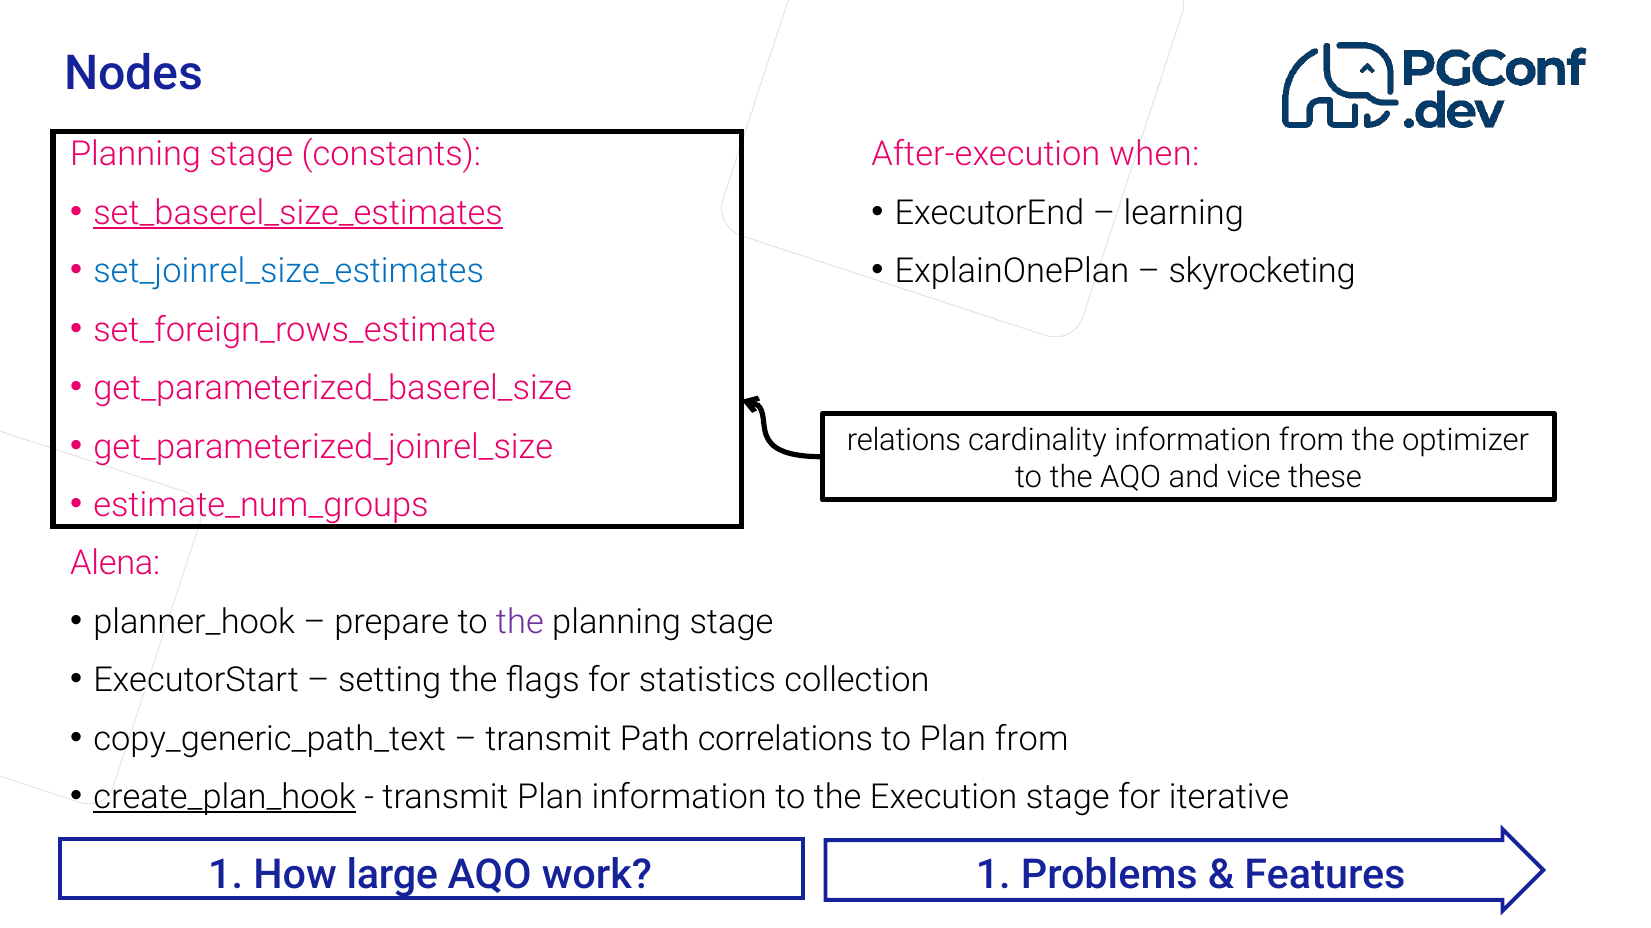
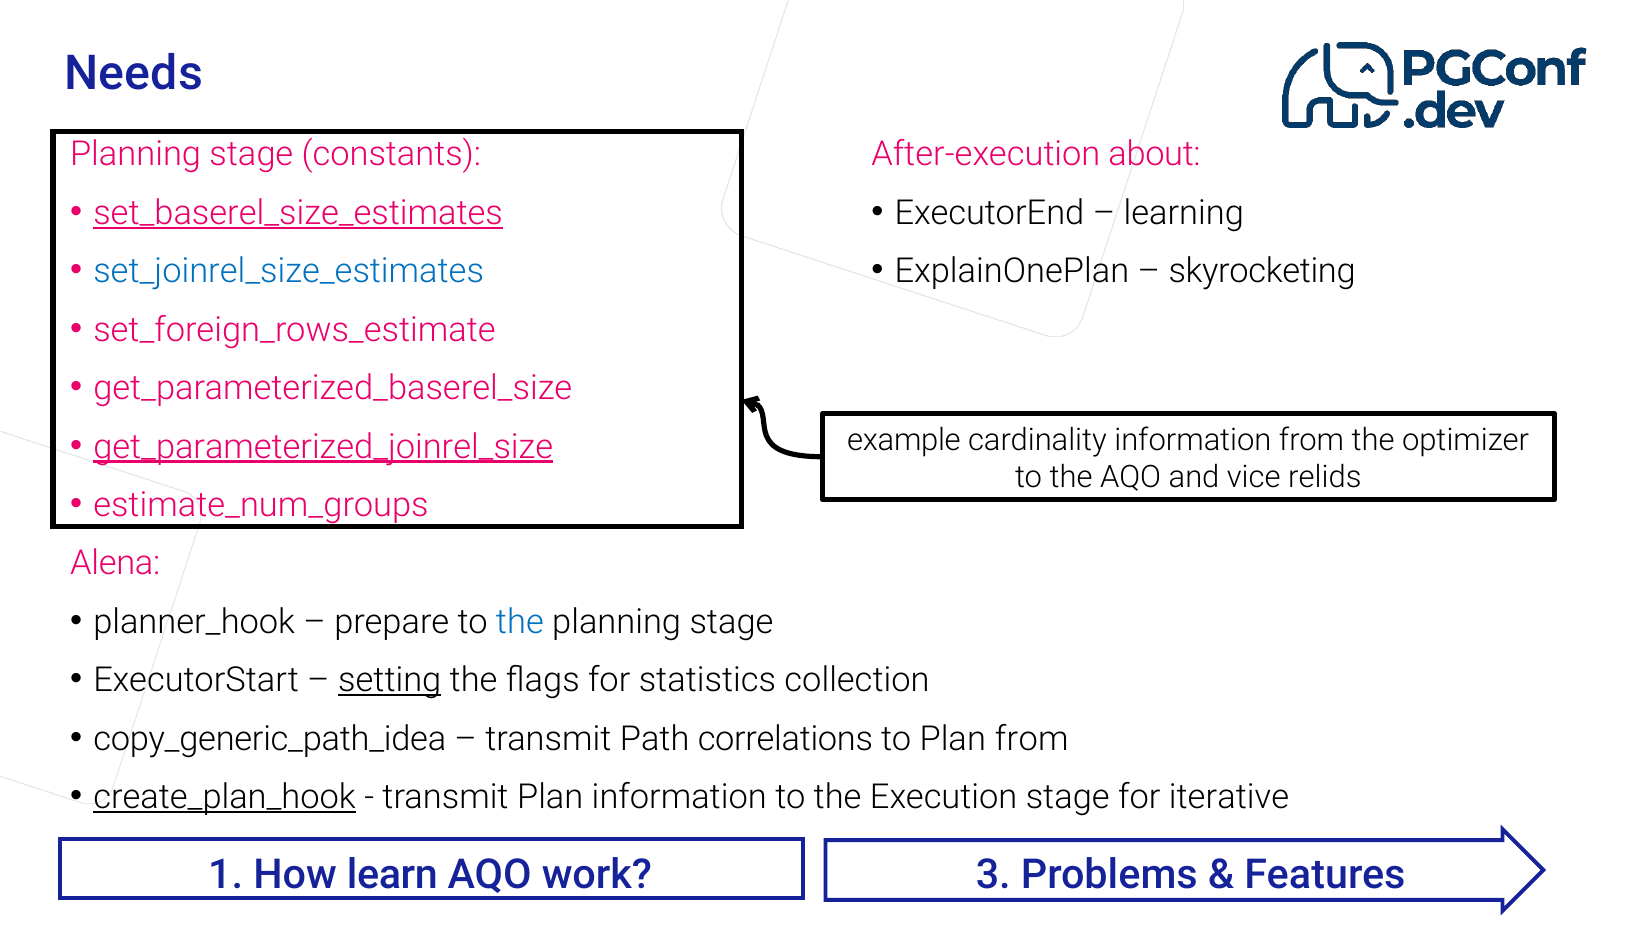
Nodes: Nodes -> Needs (134, 73)
when: when -> about (1155, 154)
relations: relations -> example (904, 441)
get_parameterized_joinrel_size underline: none -> present (323, 447)
these: these -> relids (1325, 478)
the colour: purple -> blue (520, 623)
setting underline: none -> present (390, 681)
copy_generic_path_text: copy_generic_path_text -> copy_generic_path_idea (270, 740)
large: large -> learn (392, 875)
work 1: 1 -> 3 (993, 875)
